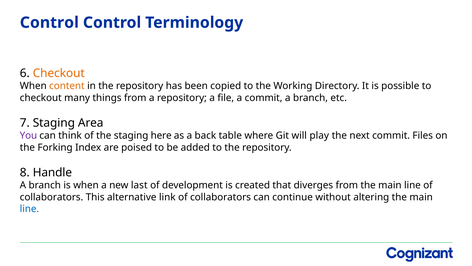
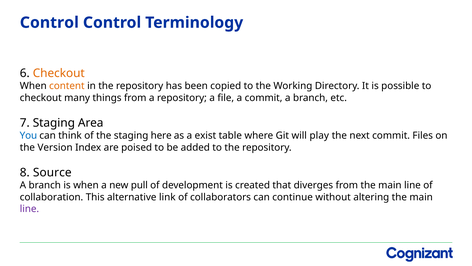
You colour: purple -> blue (28, 135)
back: back -> exist (205, 135)
Forking: Forking -> Version (55, 147)
Handle: Handle -> Source (52, 172)
last: last -> pull (139, 185)
collaborators: collaborators -> collaboration (52, 197)
line colour: blue -> purple (29, 209)
